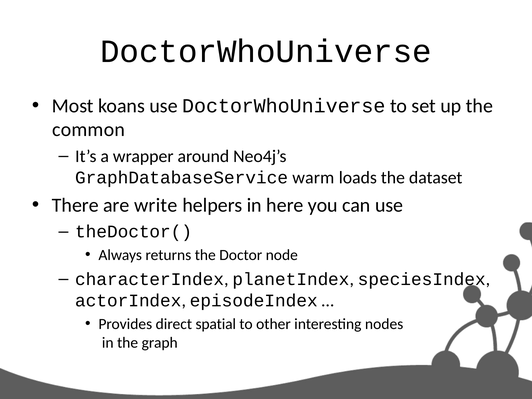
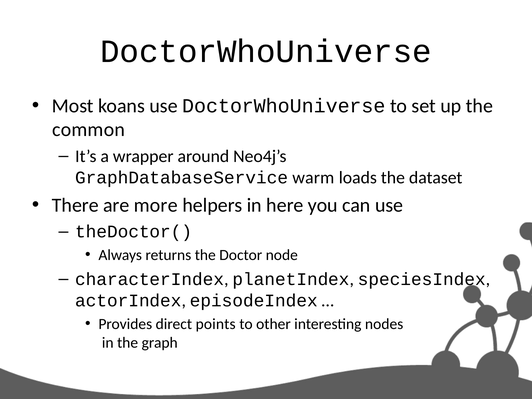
write: write -> more (156, 205)
spatial: spatial -> points (216, 324)
